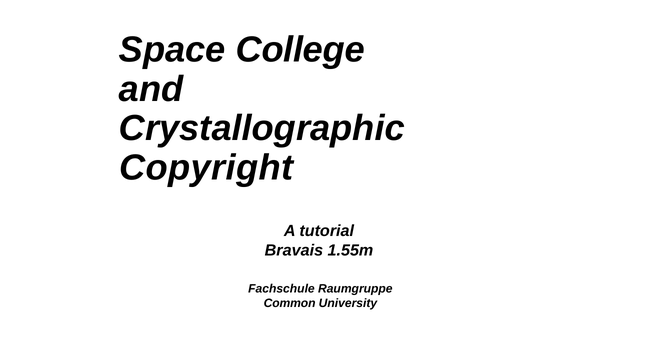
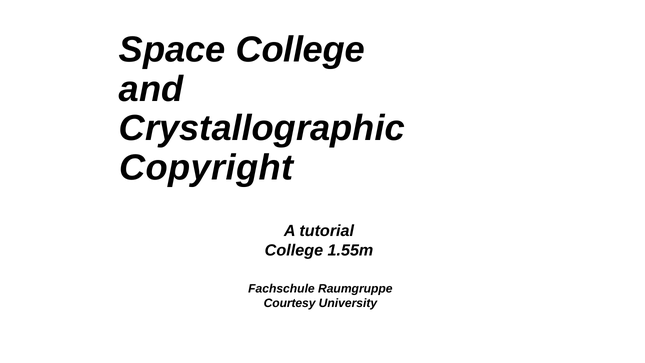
Bravais: Bravais -> College (294, 250)
Common: Common -> Courtesy (290, 303)
